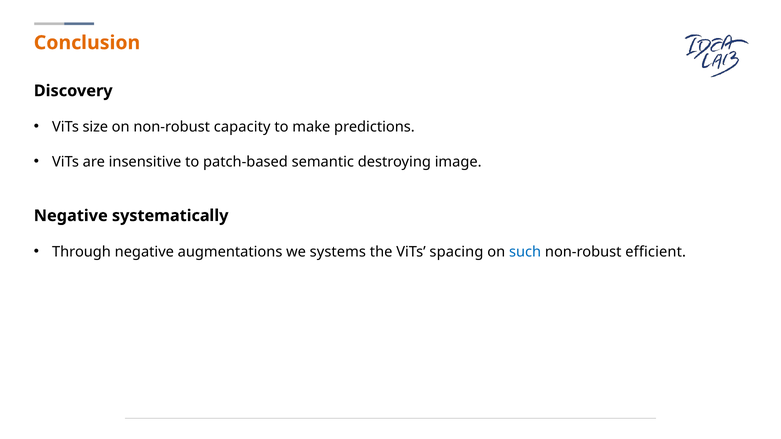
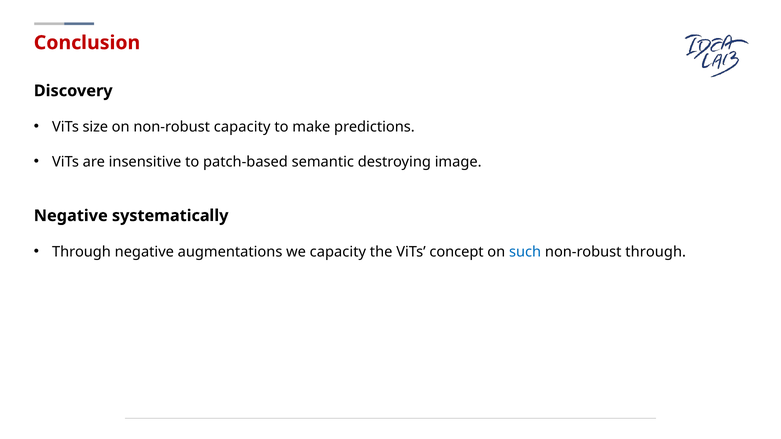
Conclusion colour: orange -> red (87, 43)
we systems: systems -> capacity (338, 252)
spacing: spacing -> concept (457, 252)
non-robust efficient: efficient -> through (656, 252)
